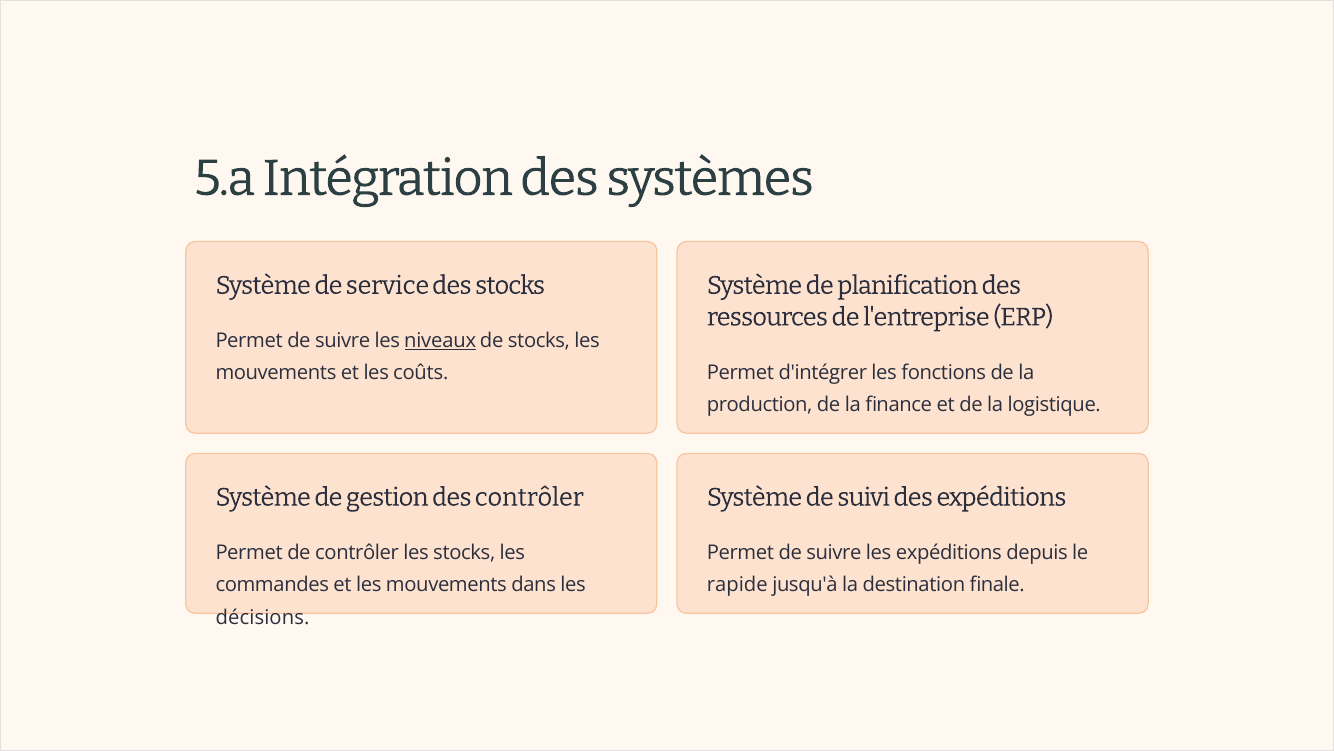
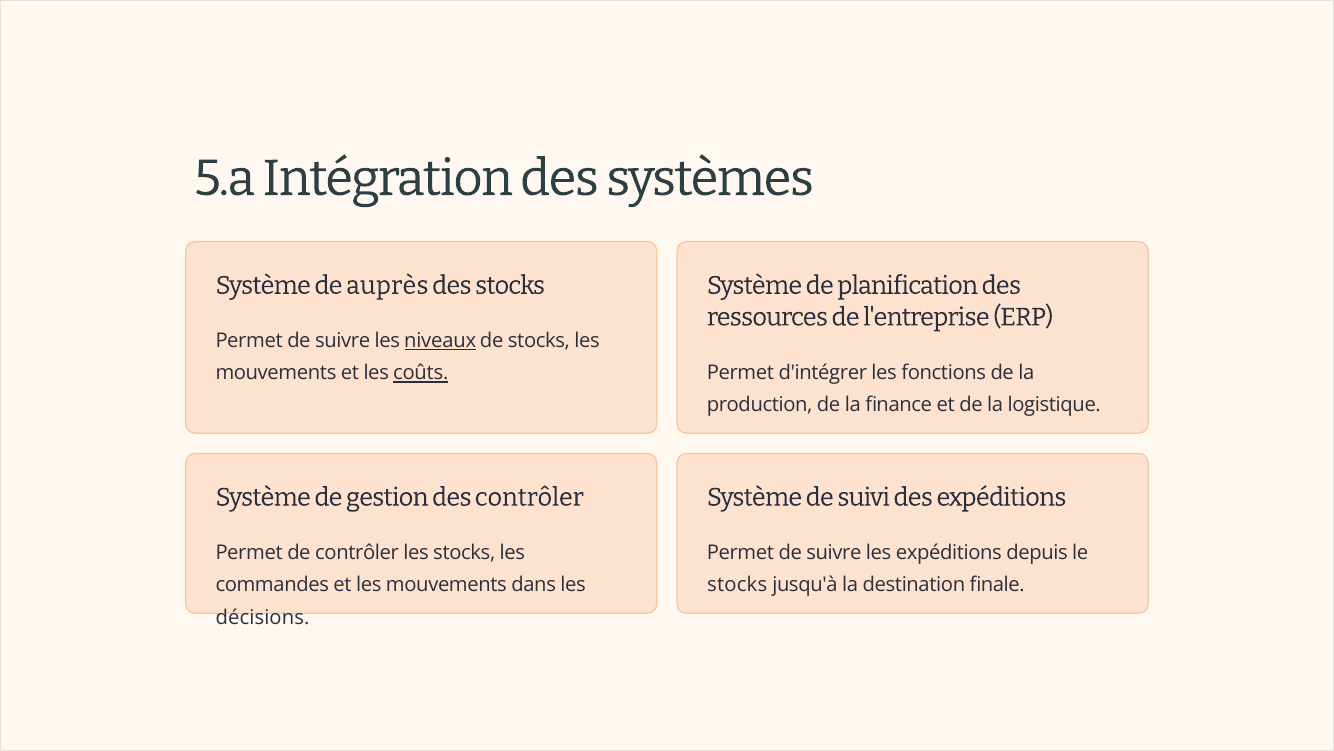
service: service -> auprès (387, 285)
coûts underline: none -> present (421, 373)
rapide: rapide -> stocks (737, 585)
